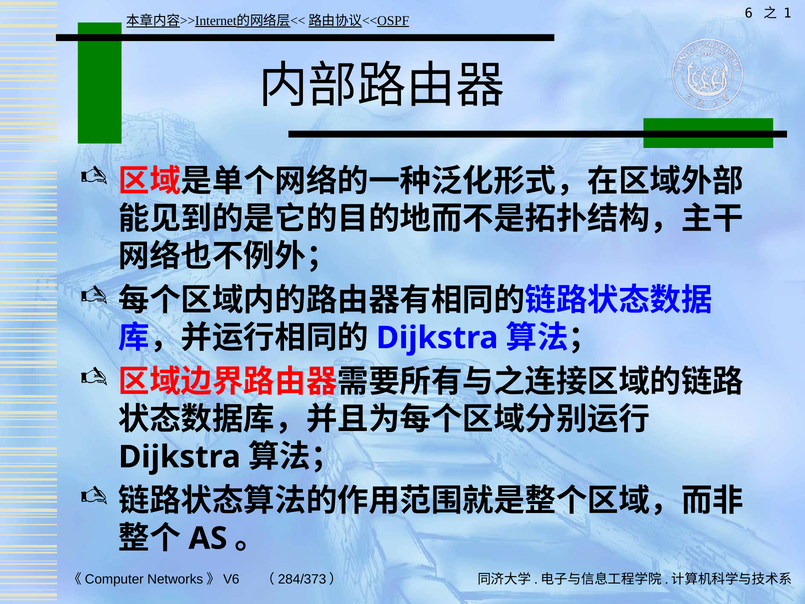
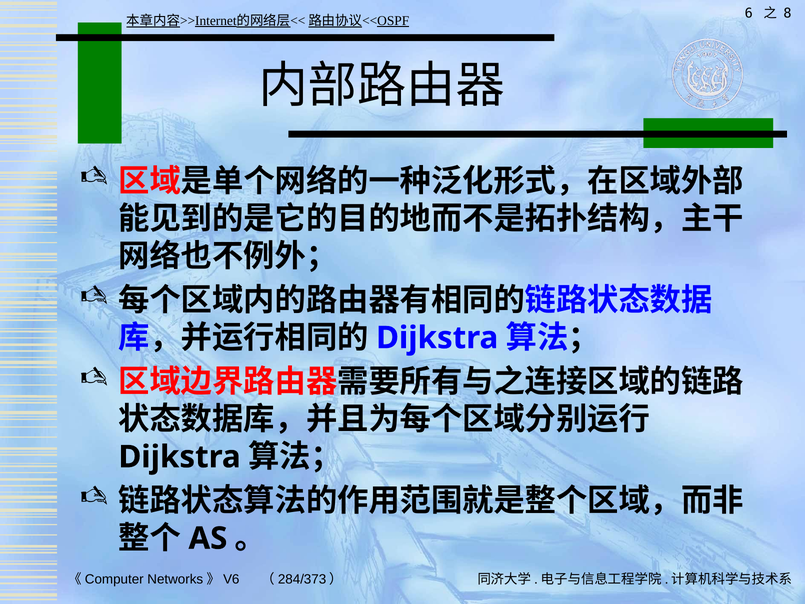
1: 1 -> 8 (788, 13)
